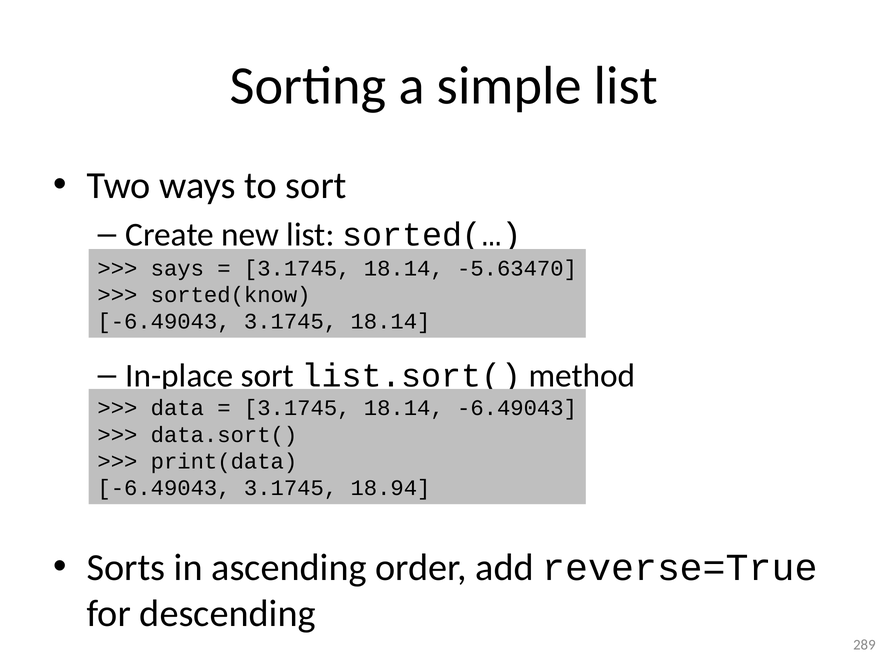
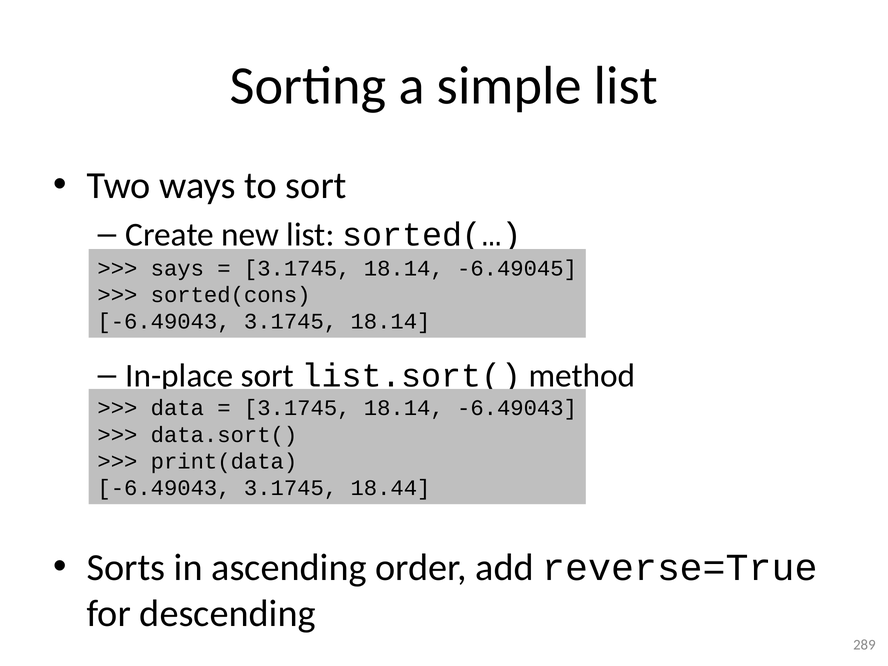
-5.63470: -5.63470 -> -6.49045 (517, 268)
sorted(know: sorted(know -> sorted(cons (231, 295)
18.94: 18.94 -> 18.44 (390, 488)
